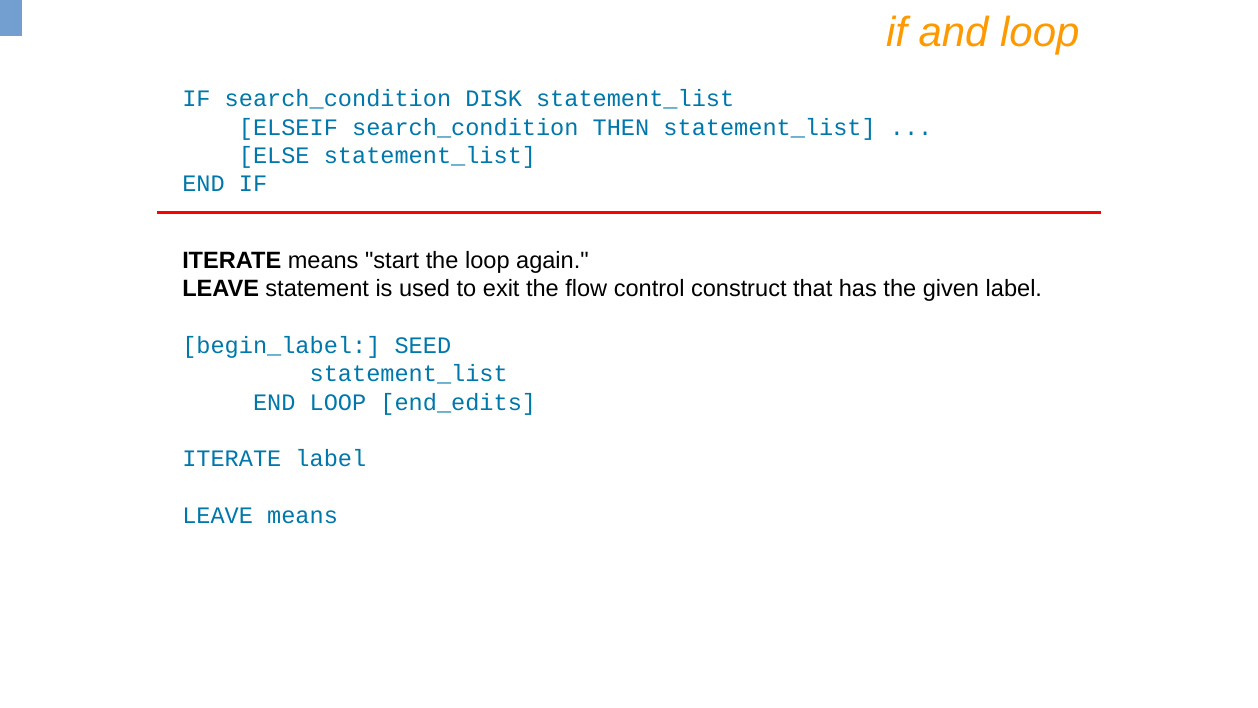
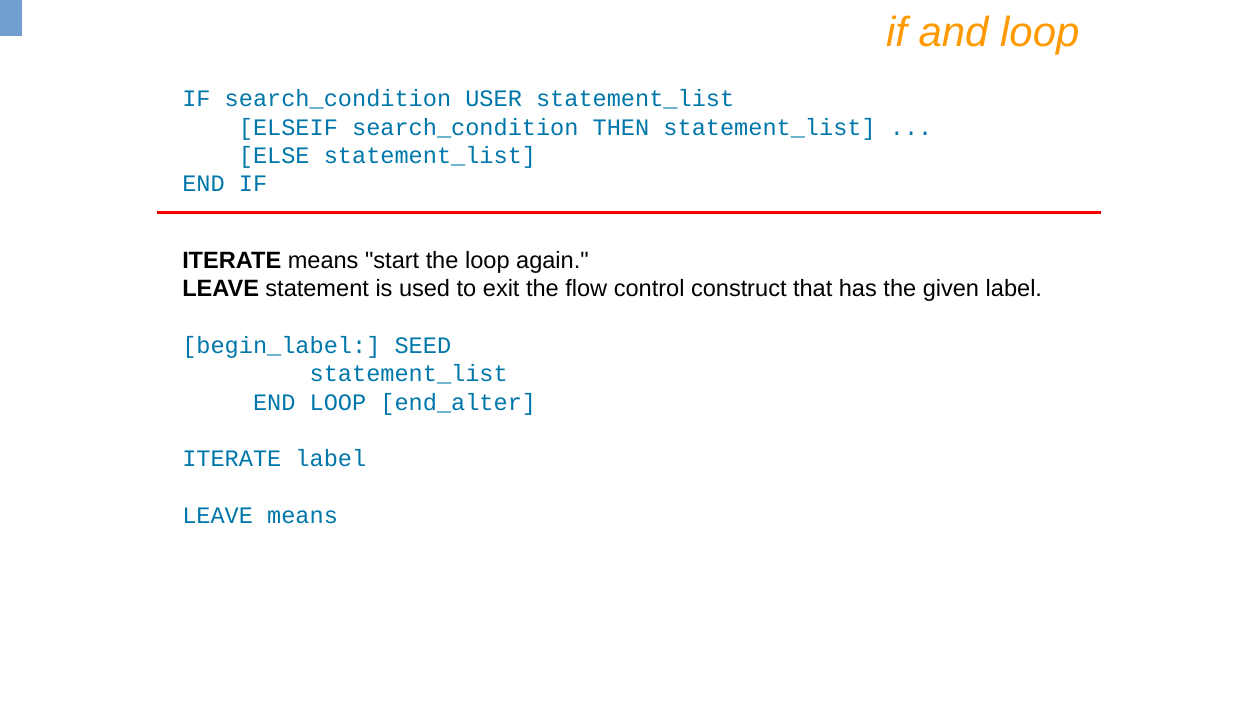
DISK: DISK -> USER (494, 99)
end_edits: end_edits -> end_alter (458, 402)
